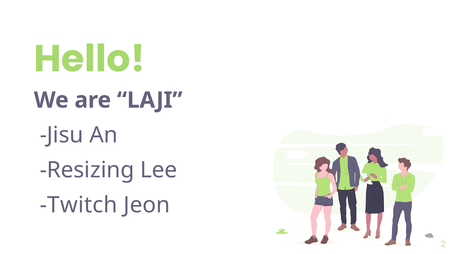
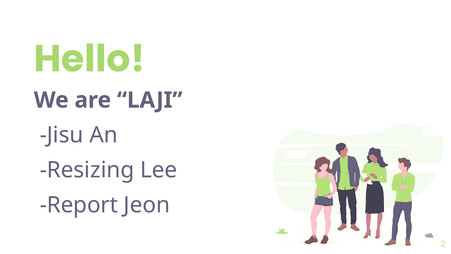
Twitch: Twitch -> Report (79, 205)
